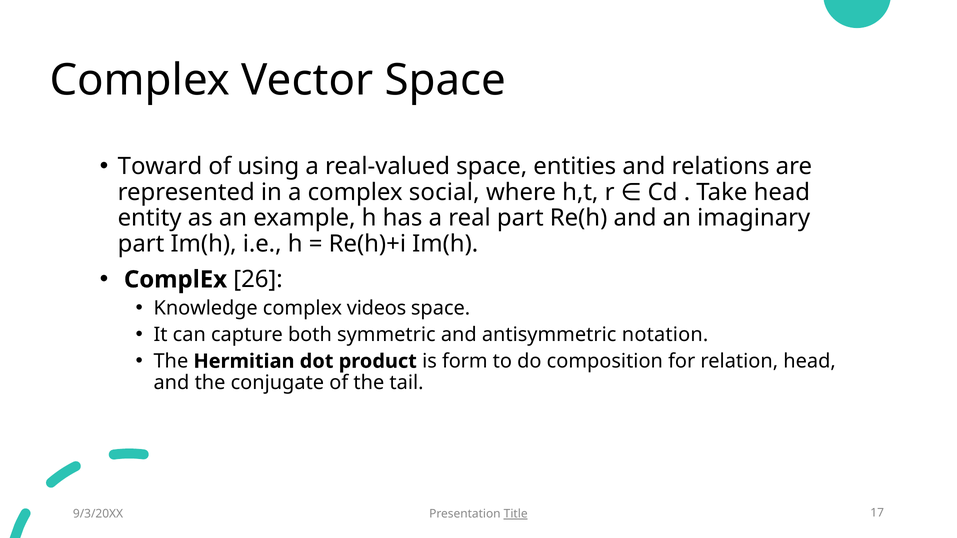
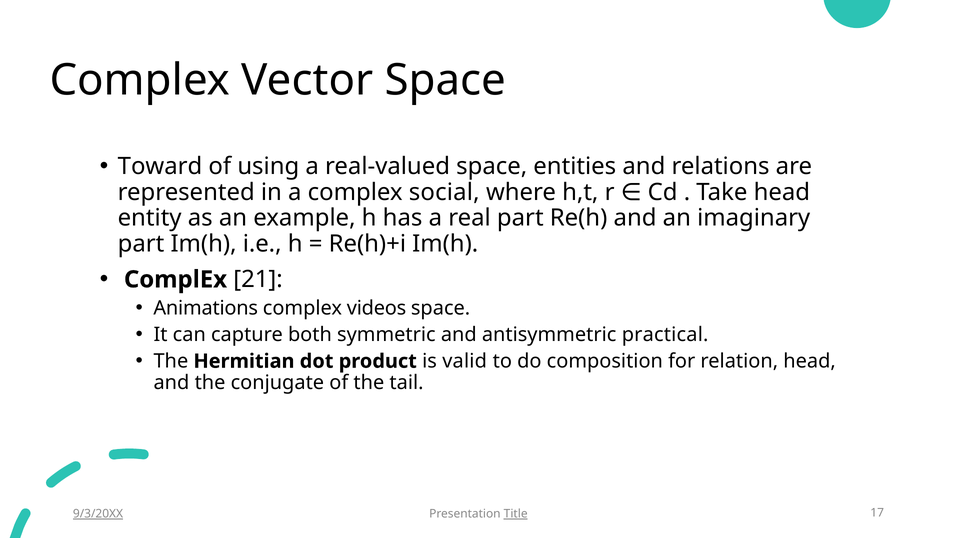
26: 26 -> 21 (258, 280)
Knowledge: Knowledge -> Animations (206, 308)
notation: notation -> practical (665, 335)
form: form -> valid (465, 361)
9/3/20XX underline: none -> present (98, 514)
